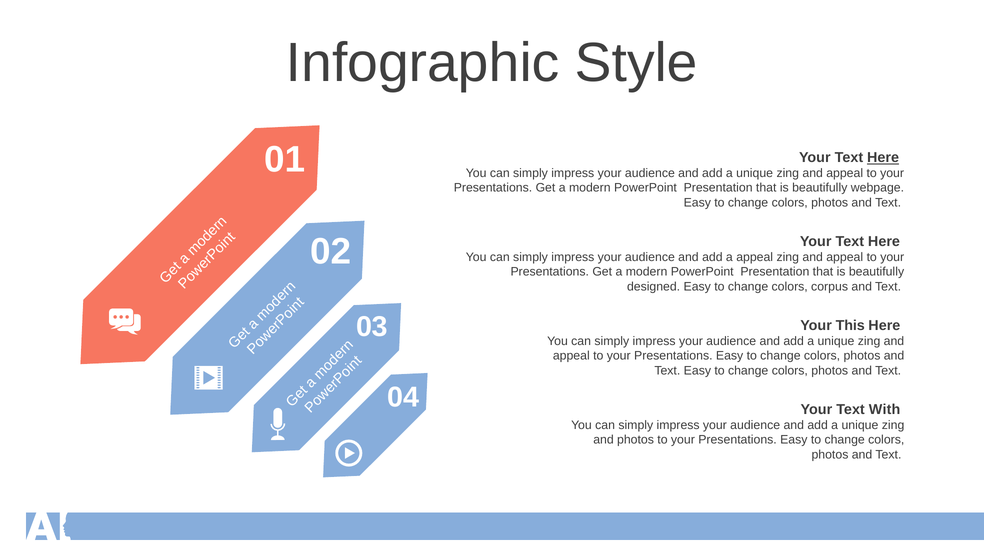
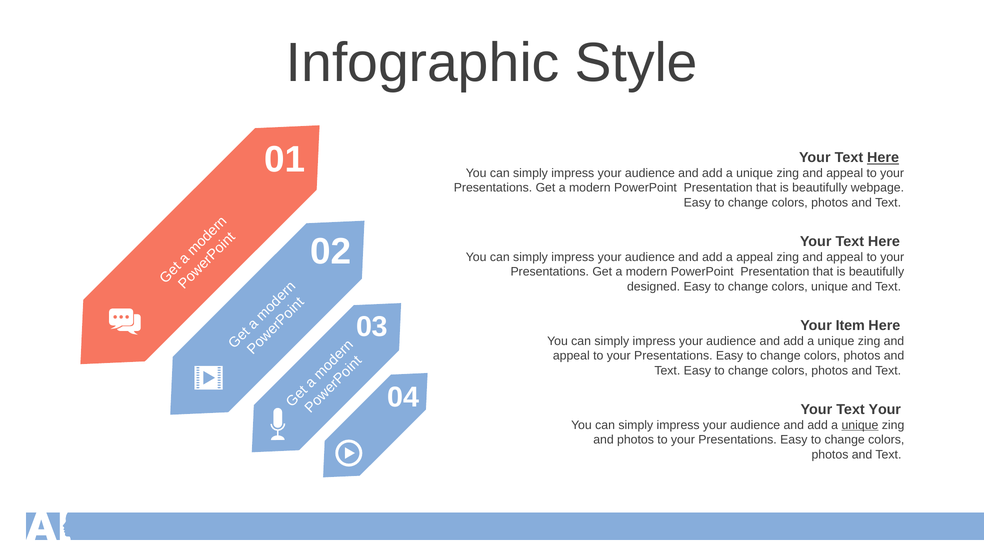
colors corpus: corpus -> unique (830, 287)
This: This -> Item (850, 326)
Your Text With: With -> Your (885, 410)
unique underline: none -> present (860, 425)
